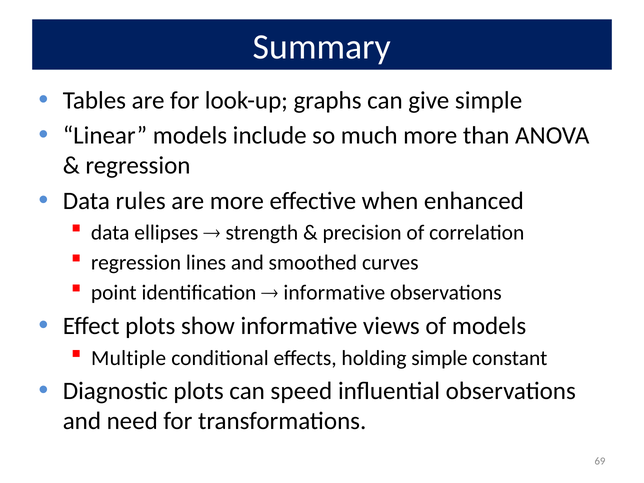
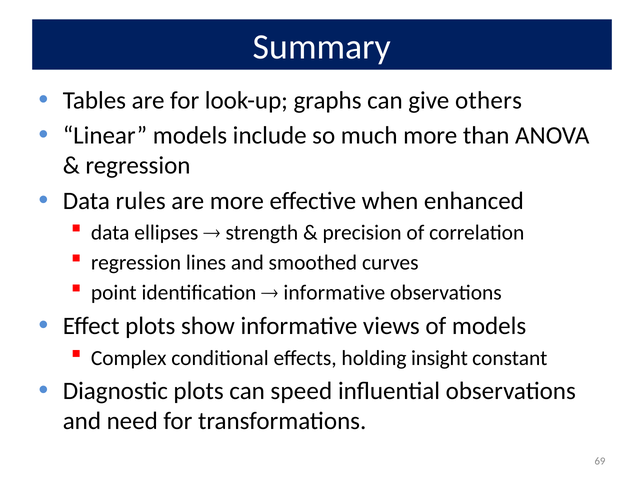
give simple: simple -> others (488, 101)
Multiple: Multiple -> Complex (129, 358)
holding simple: simple -> insight (439, 358)
